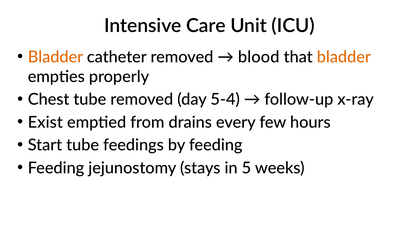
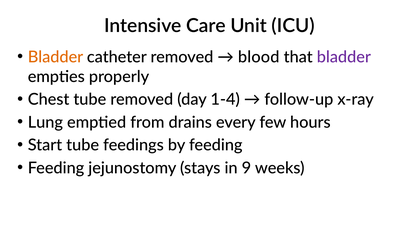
bladder colour: orange -> purple (344, 57)
5-4: 5-4 -> 1-4 (225, 100)
Exist: Exist -> Lung (45, 123)
5: 5 -> 9 (246, 168)
